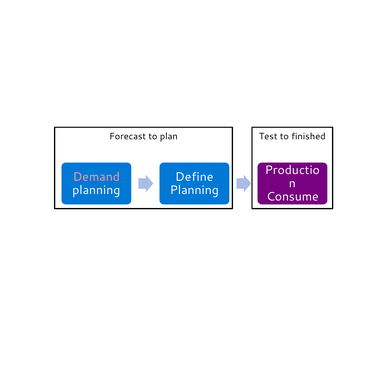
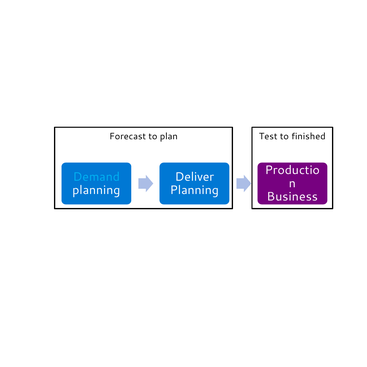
Demand colour: pink -> light blue (96, 177)
Define: Define -> Deliver (194, 177)
Consume: Consume -> Business (292, 197)
